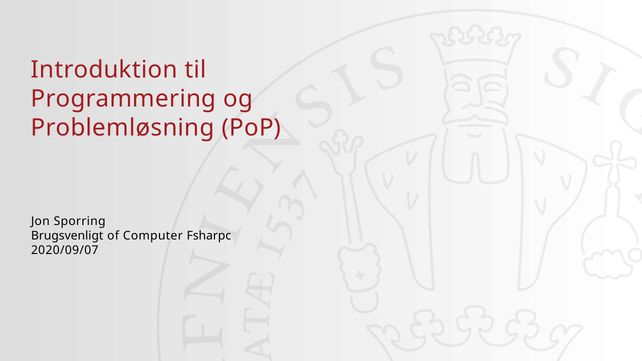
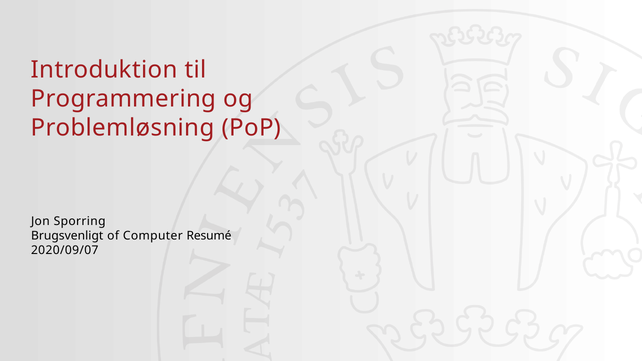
Fsharpc: Fsharpc -> Resumé (209, 236)
